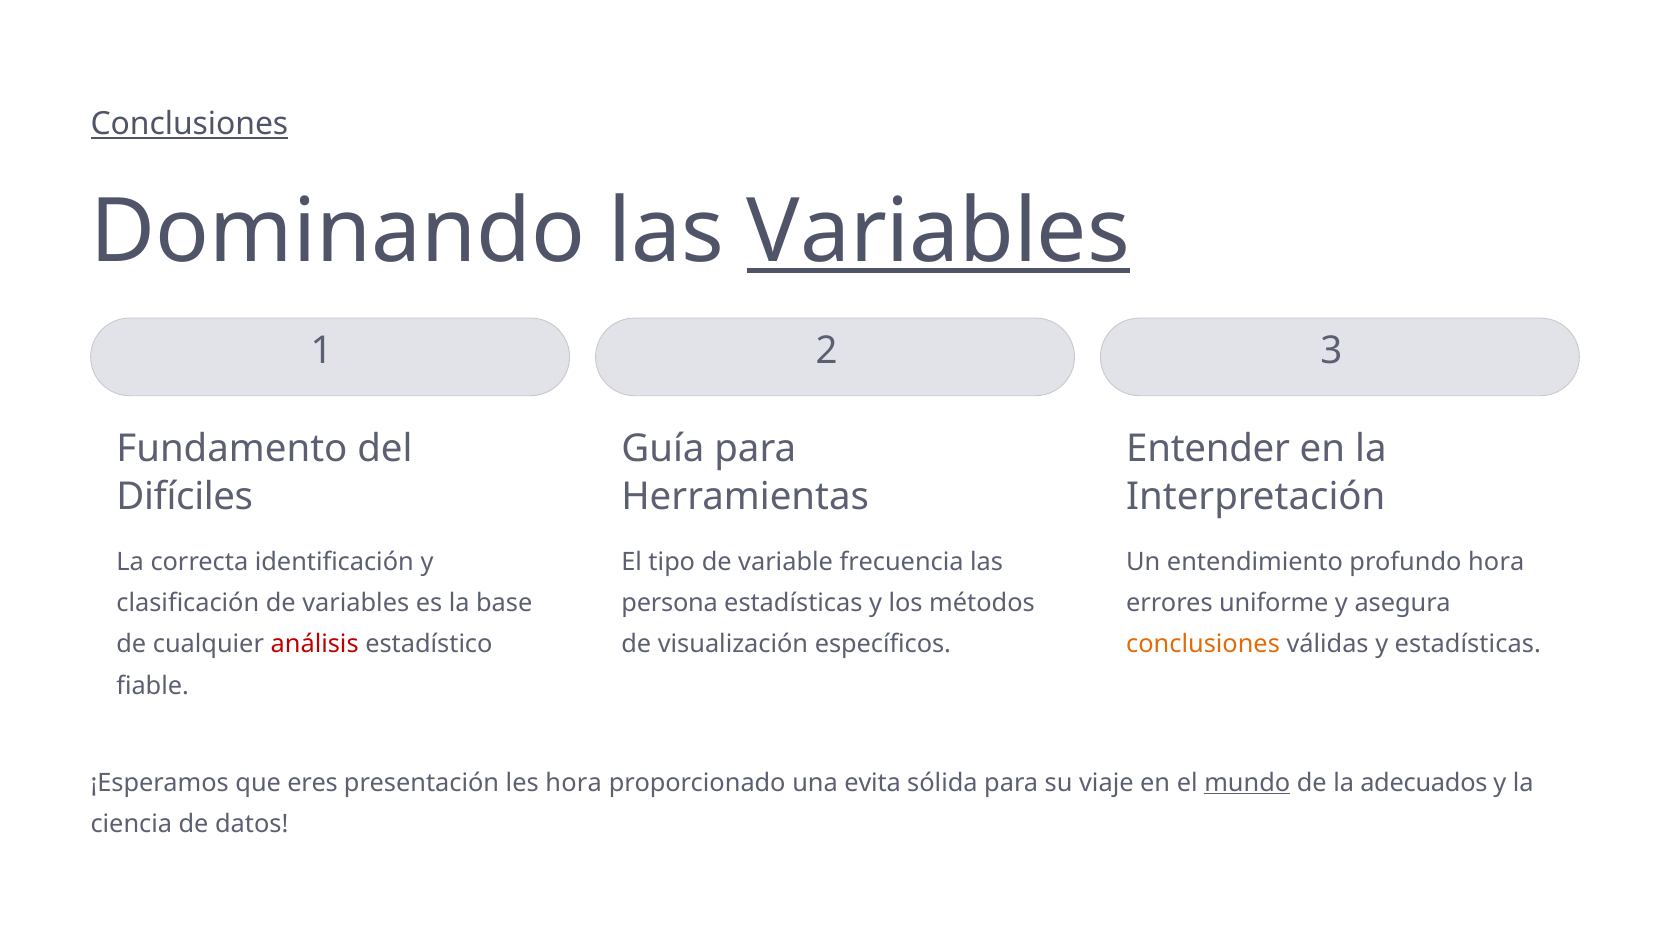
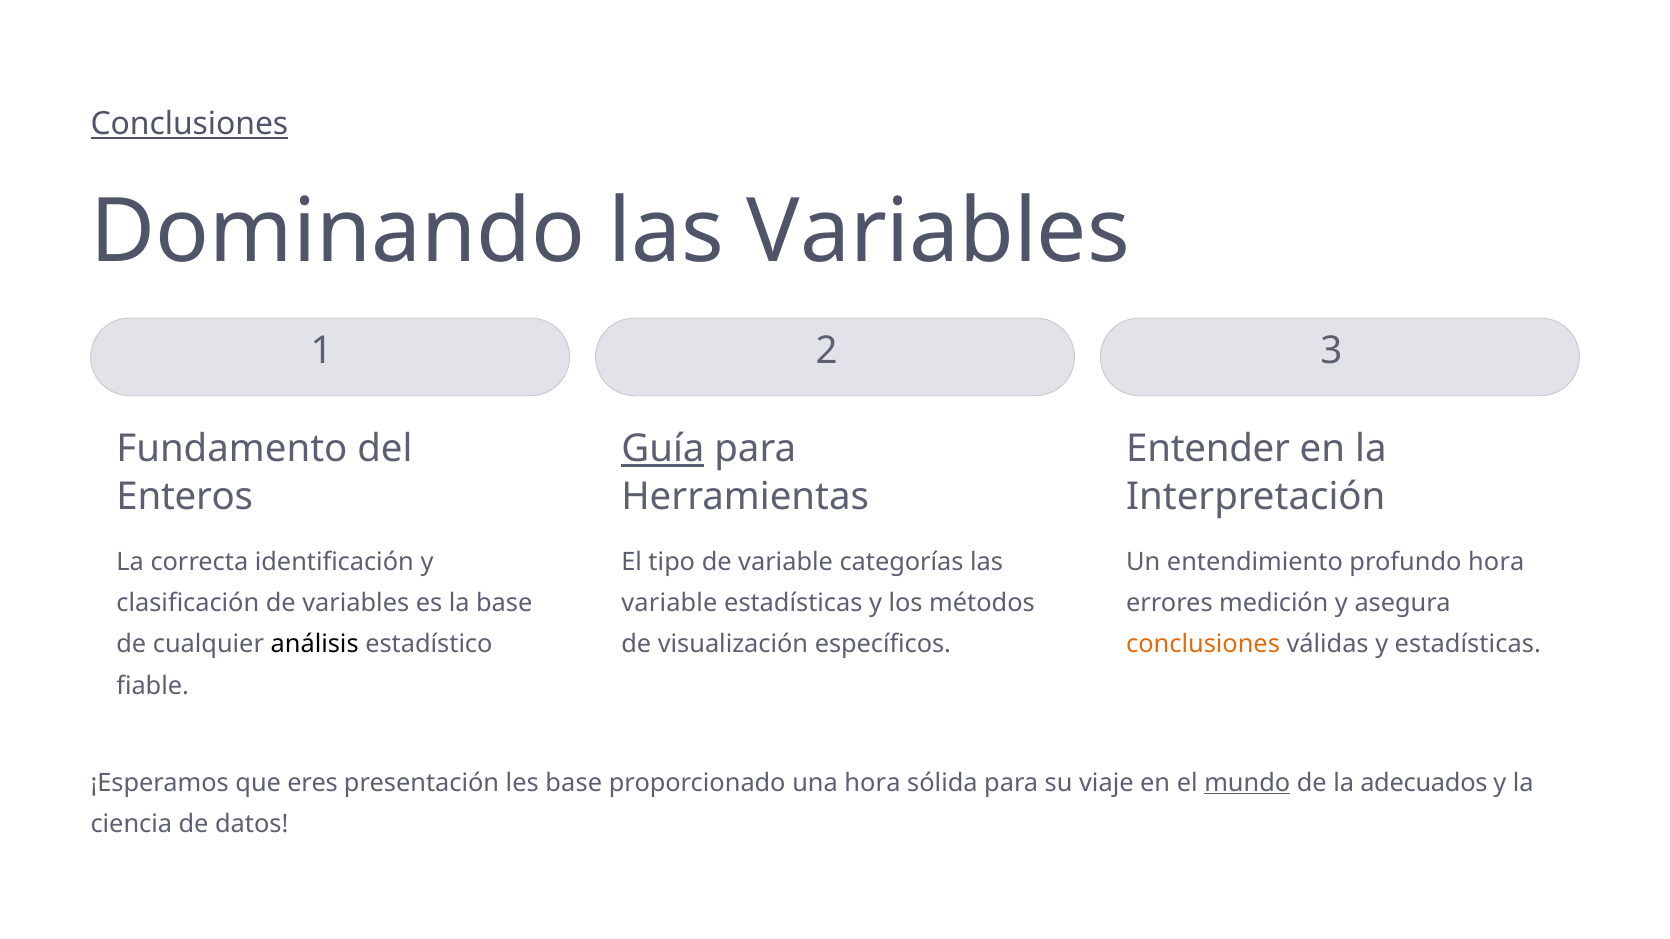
Variables underline: present -> none (938, 232)
Guía underline: none -> present (663, 449)
Difíciles: Difíciles -> Enteros (185, 497)
frecuencia: frecuencia -> categorías (902, 562)
persona: persona -> variable (669, 604)
uniforme: uniforme -> medición (1274, 604)
análisis colour: red -> black (315, 645)
les hora: hora -> base (574, 783)
una evita: evita -> hora (872, 783)
